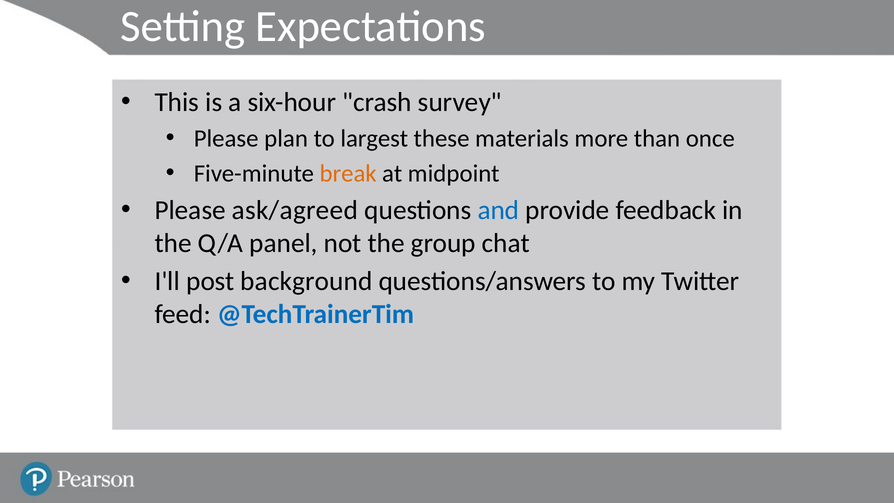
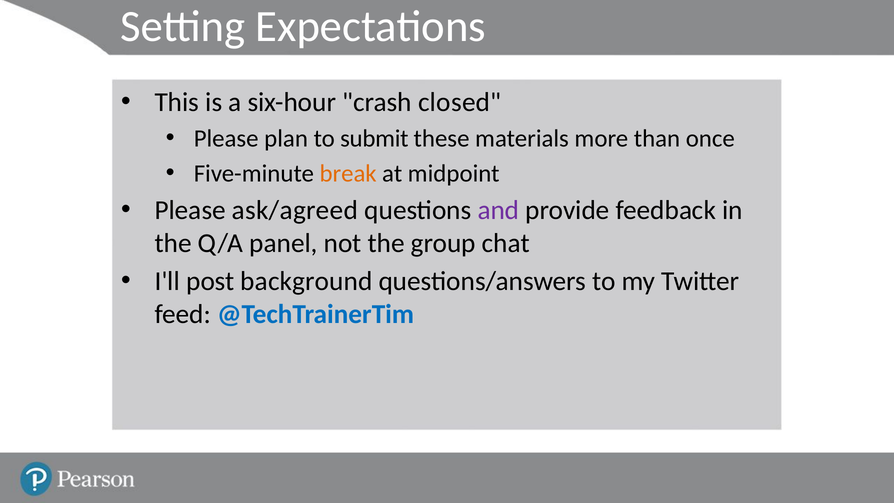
survey: survey -> closed (460, 102)
largest: largest -> submit (374, 139)
and colour: blue -> purple (498, 210)
